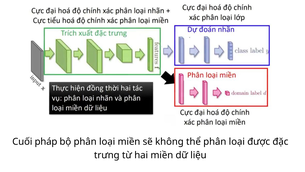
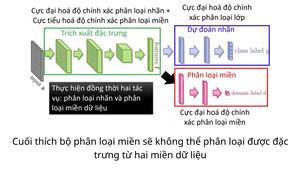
pháp: pháp -> thích (46, 141)
